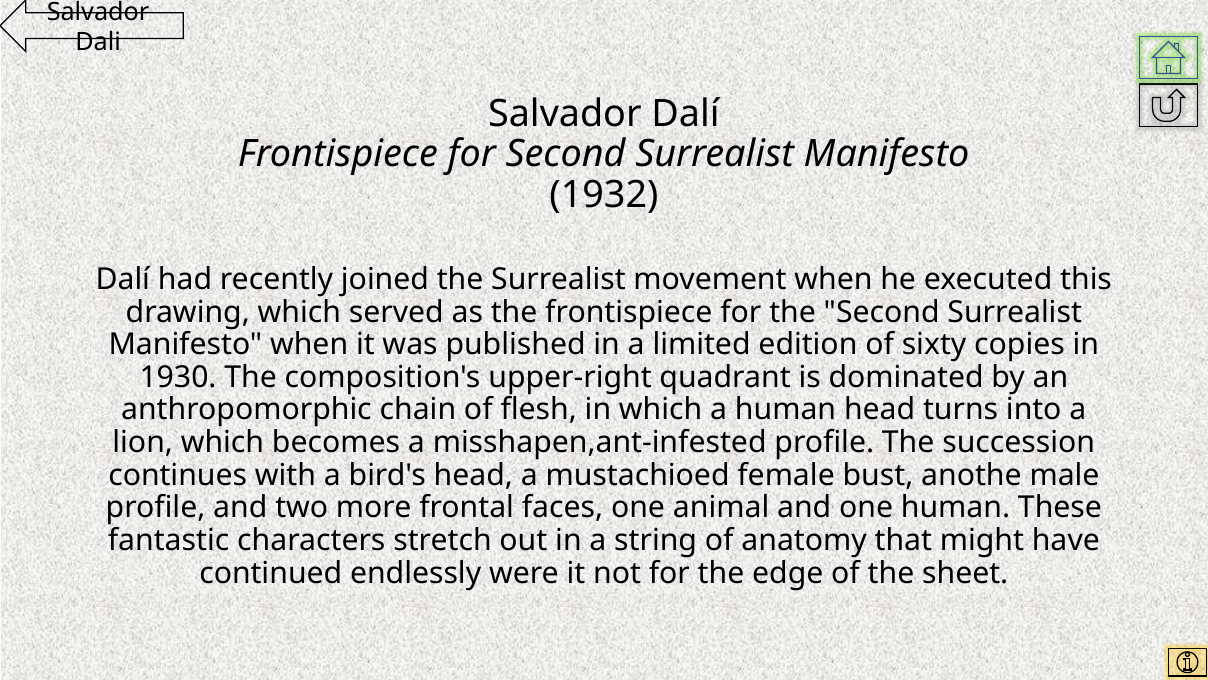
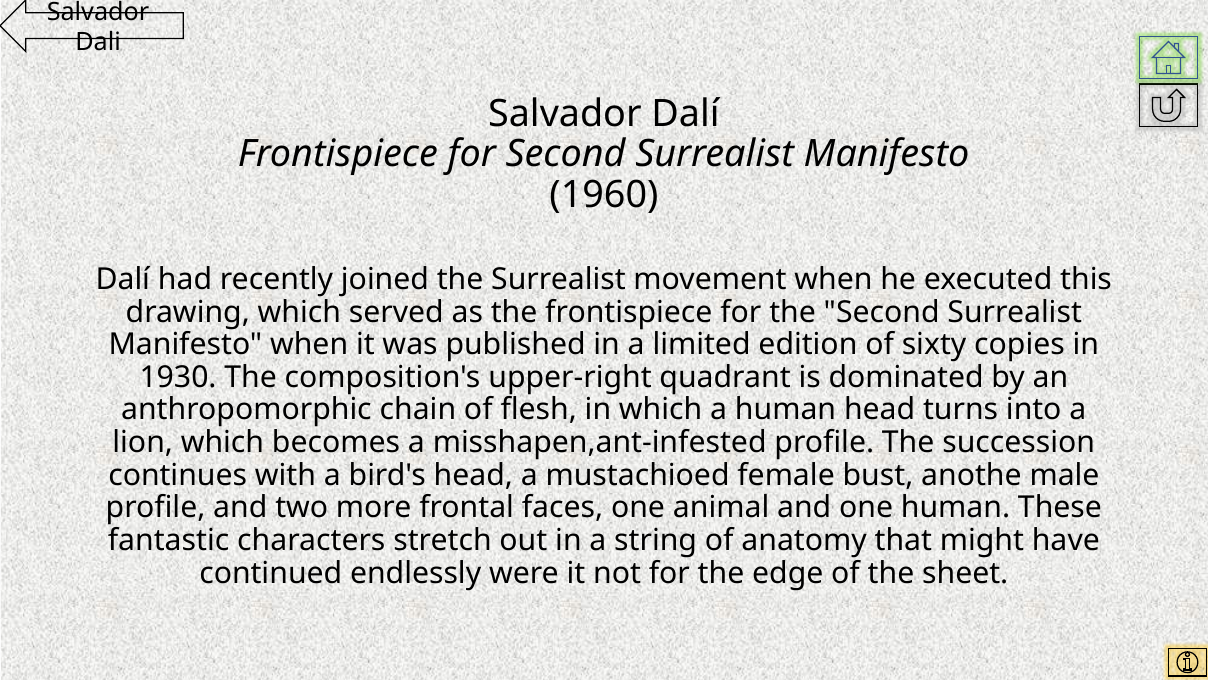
1932: 1932 -> 1960 (604, 195)
